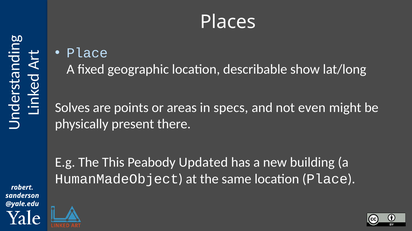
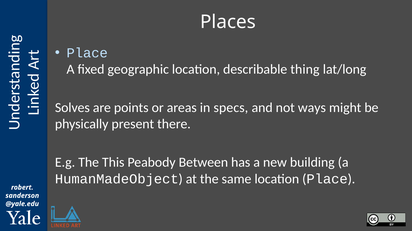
show: show -> thing (305, 70)
even: even -> ways (312, 108)
Updated: Updated -> Between (203, 163)
